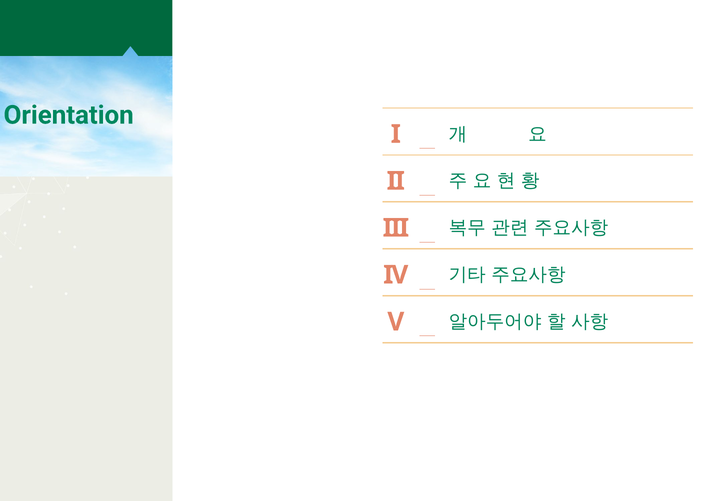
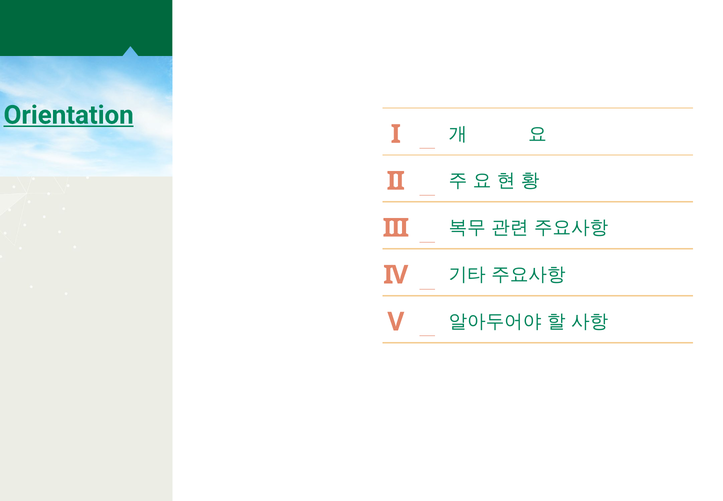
Orientation underline: none -> present (69, 115)
